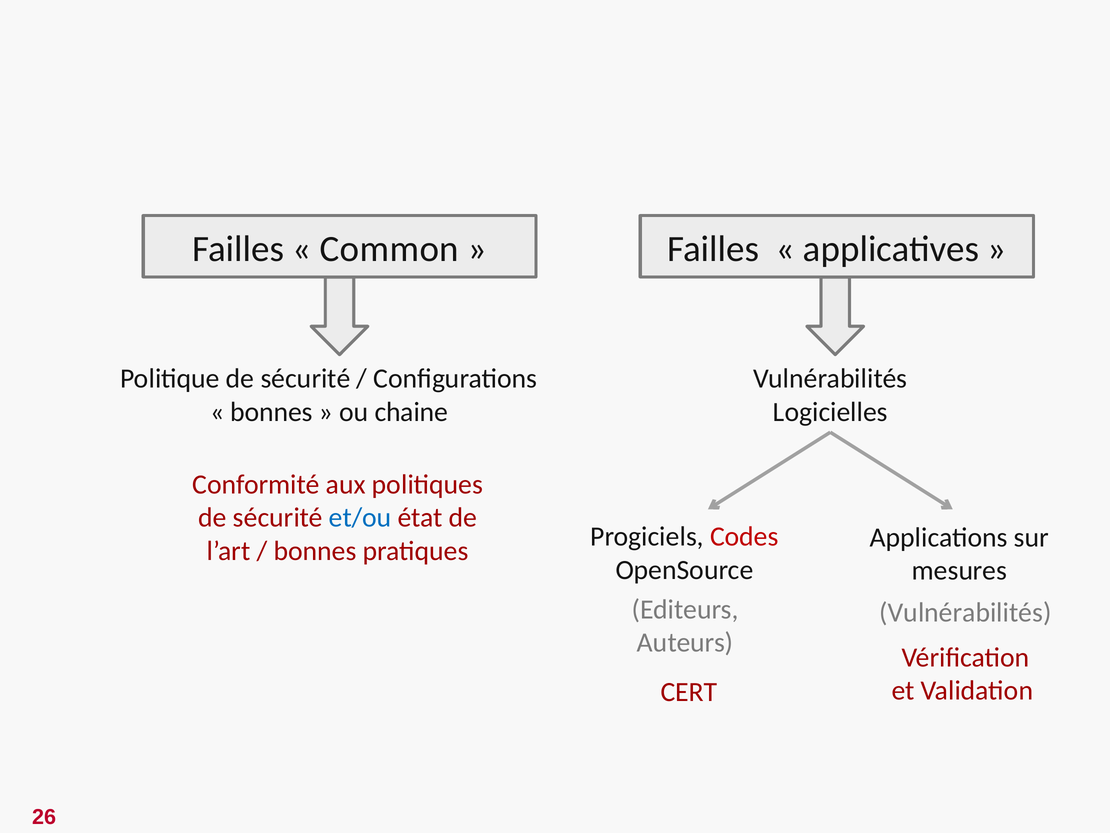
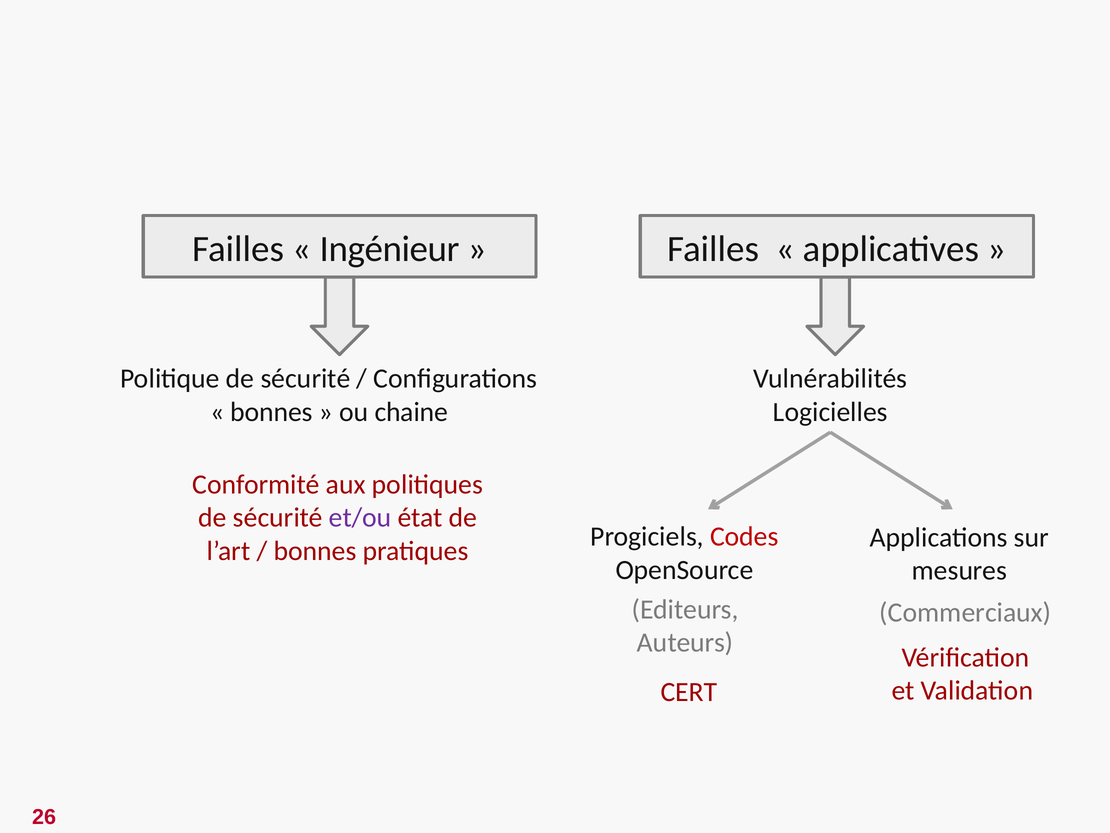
Common: Common -> Ingénieur (390, 249)
et/ou colour: blue -> purple (360, 517)
Vulnérabilités: Vulnérabilités -> Commerciaux (965, 612)
